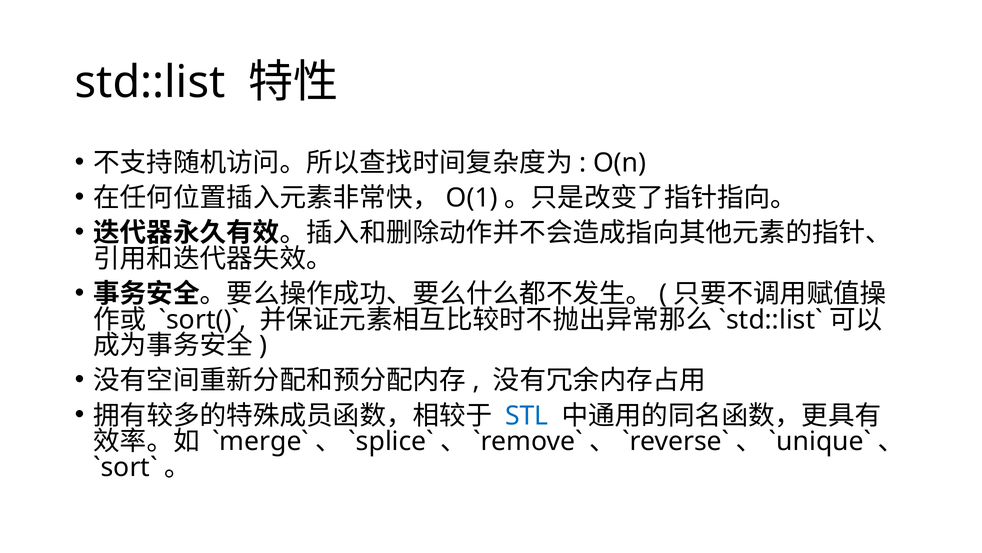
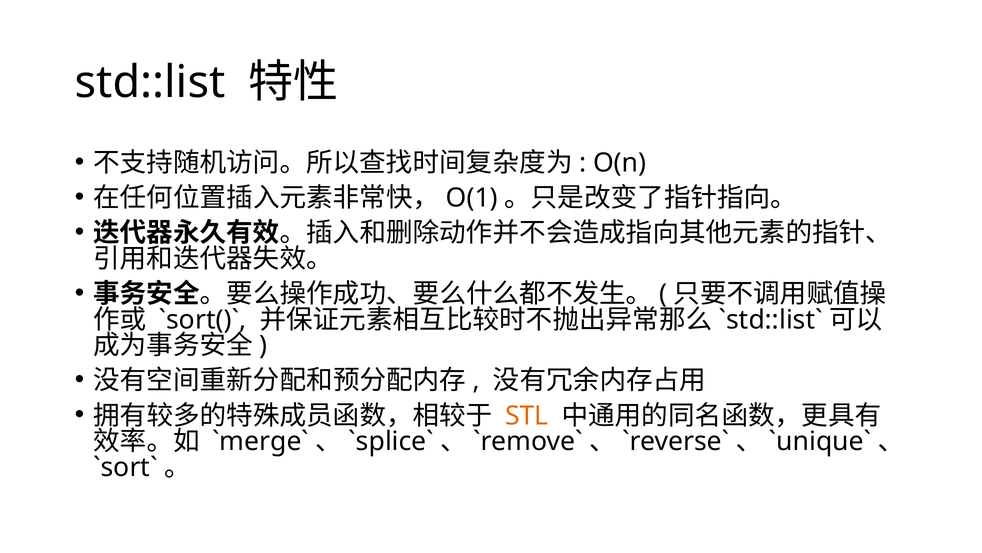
STL colour: blue -> orange (527, 415)
